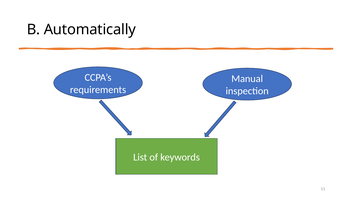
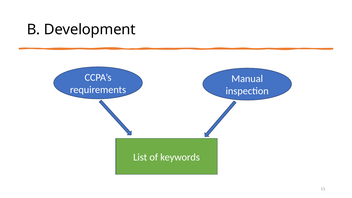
Automatically: Automatically -> Development (90, 30)
